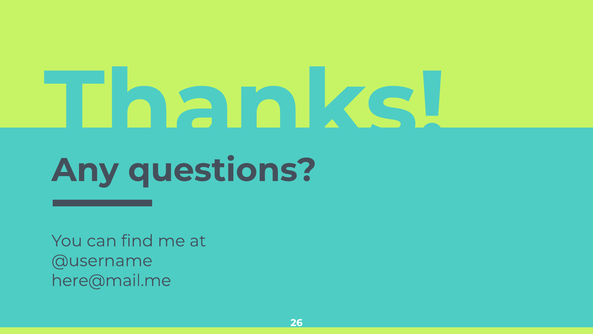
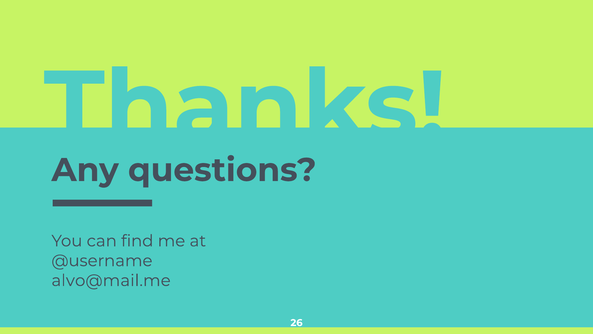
here@mail.me: here@mail.me -> alvo@mail.me (111, 280)
